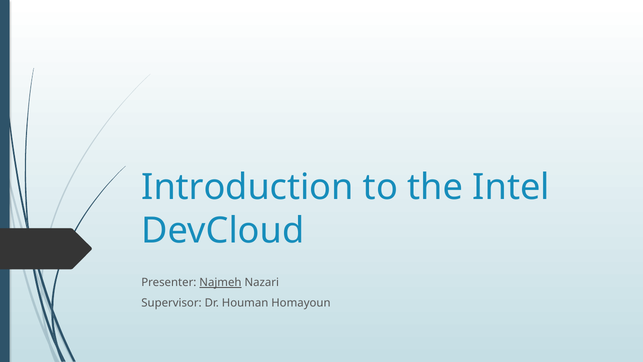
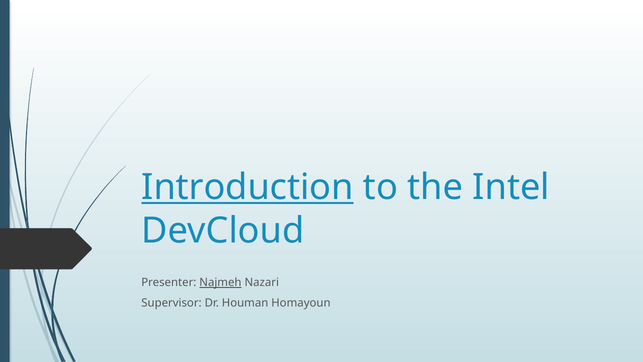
Introduction underline: none -> present (248, 187)
